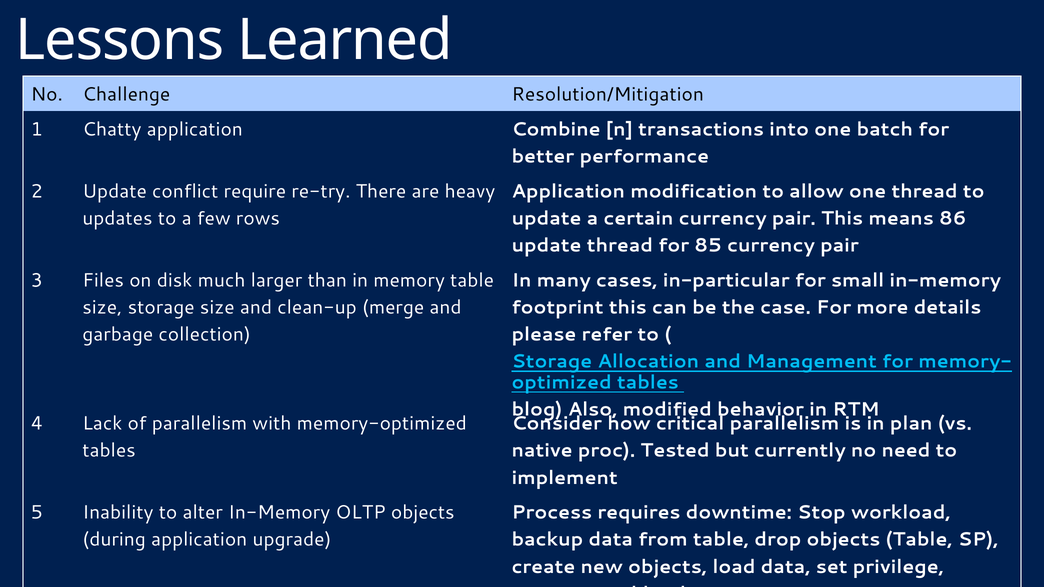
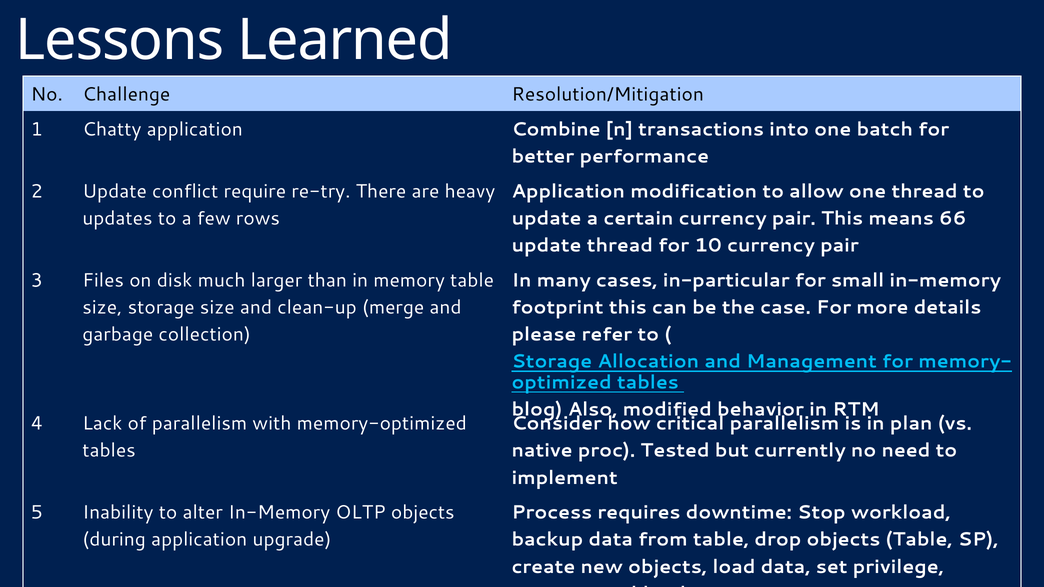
86: 86 -> 66 (953, 218)
85: 85 -> 10 (708, 246)
